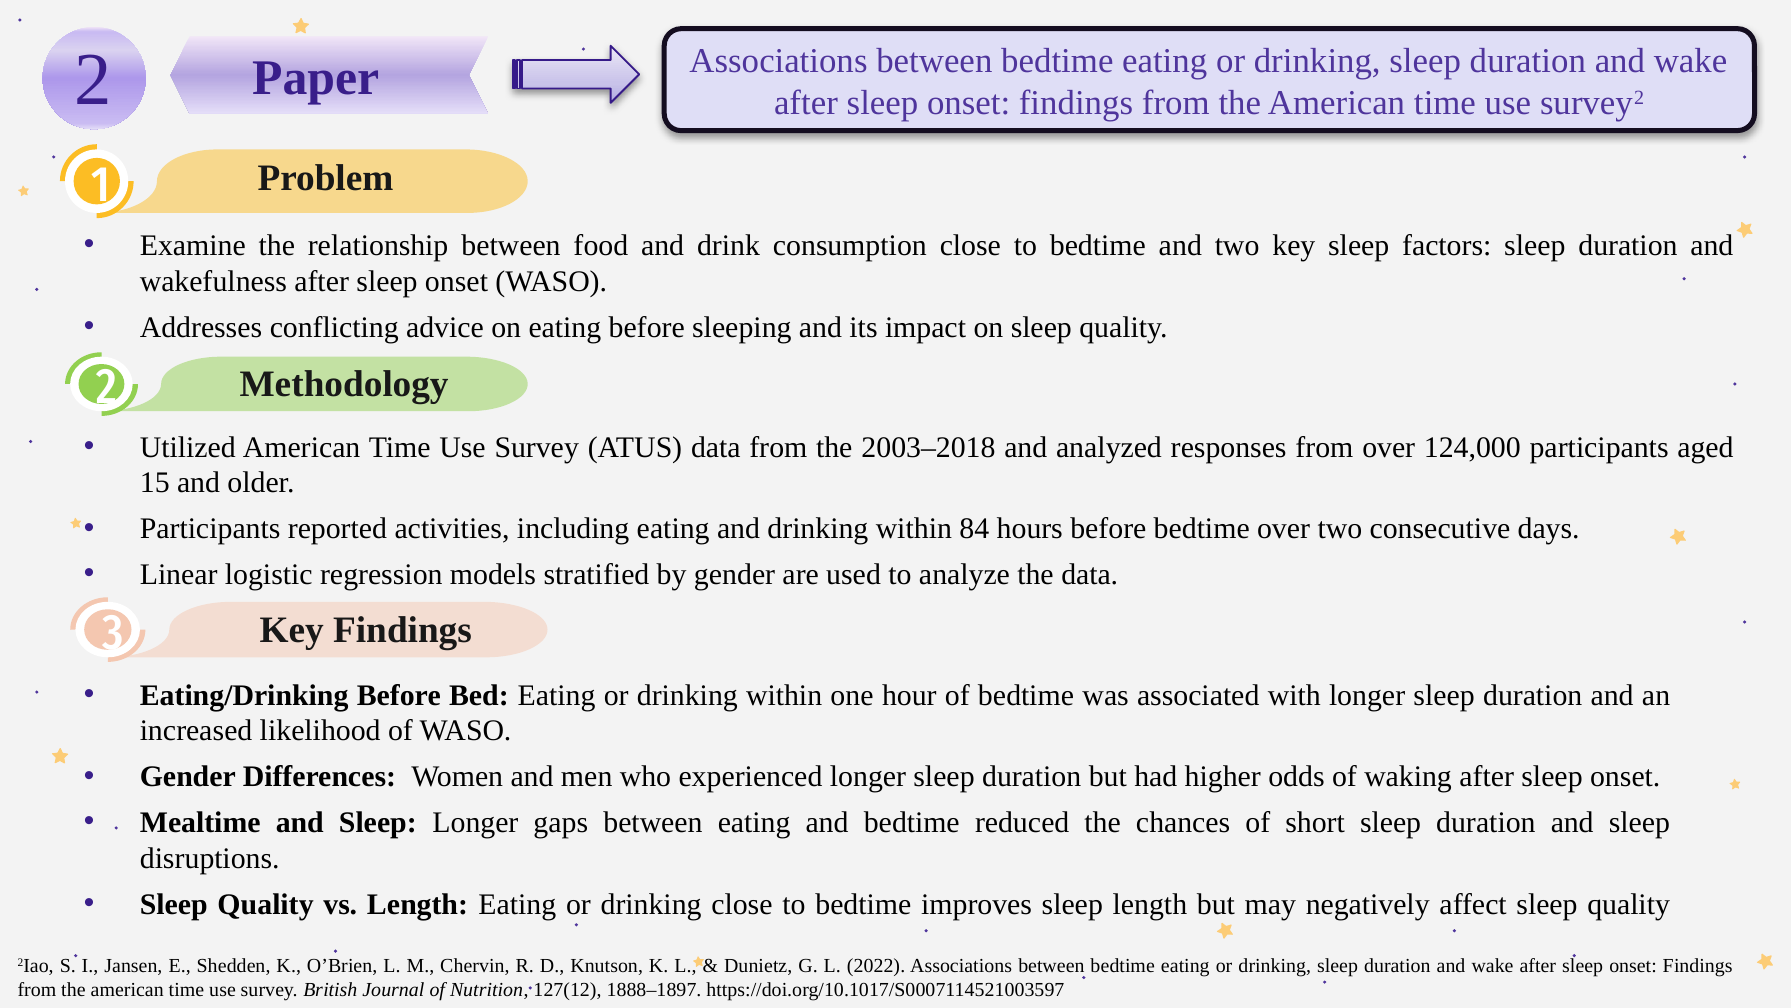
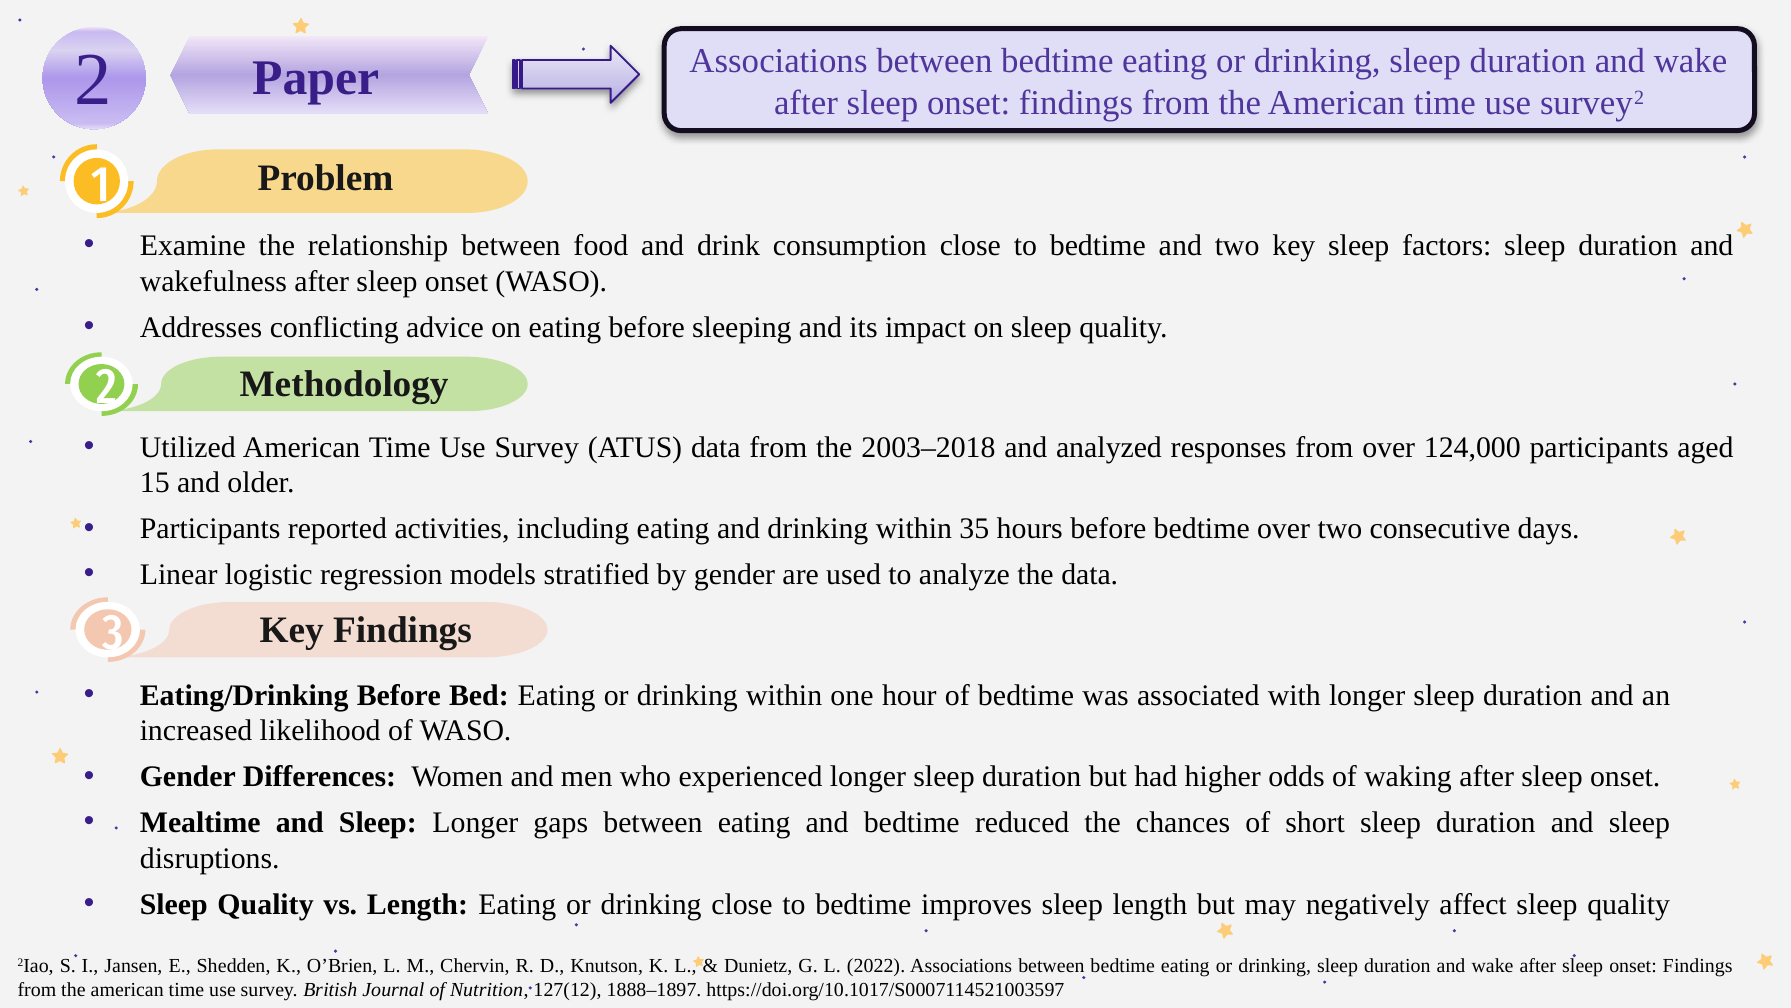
84: 84 -> 35 (974, 529)
